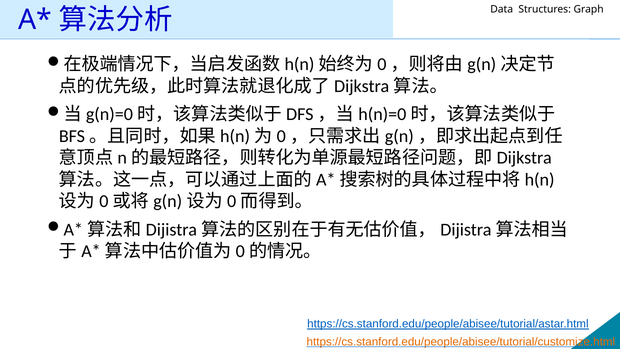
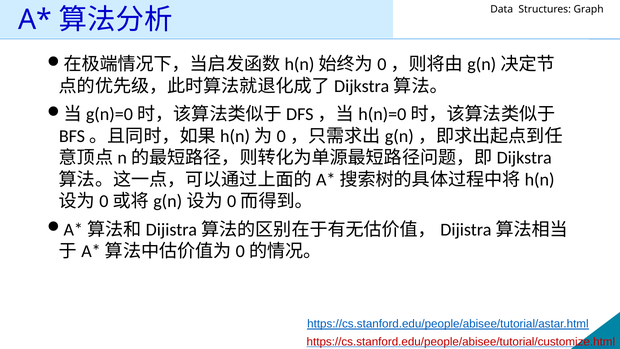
https://cs.stanford.edu/people/abisee/tutorial/customize.html colour: orange -> red (461, 341)
